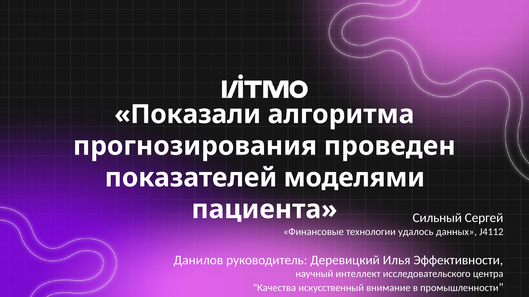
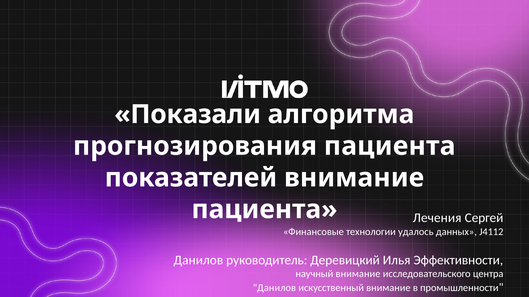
прогнозирования проведен: проведен -> пациента (390, 146)
показателей моделями: моделями -> внимание (354, 178)
Сильный: Сильный -> Лечения (437, 218)
научный интеллект: интеллект -> внимание (358, 274)
Качества: Качества -> Данилов (274, 288)
